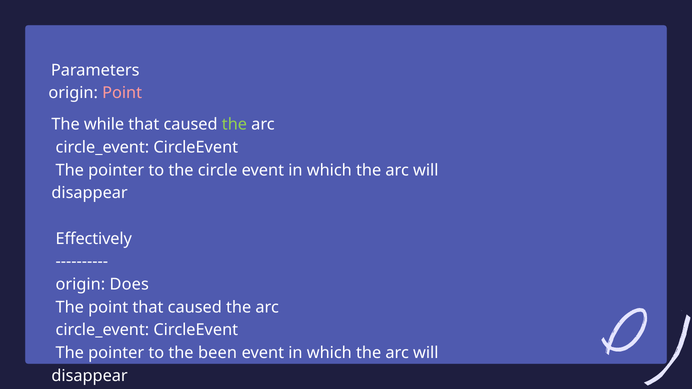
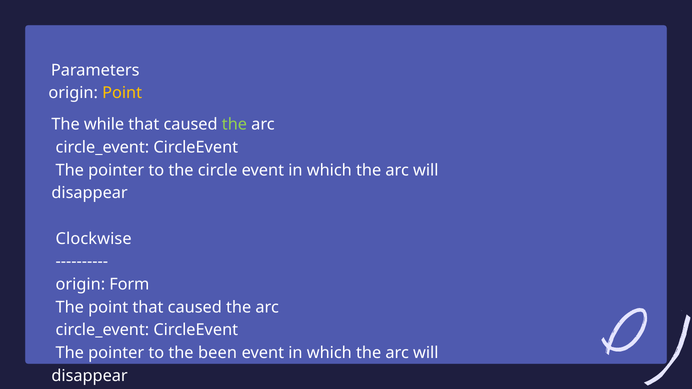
Point colour: pink -> yellow (122, 93)
Effectively: Effectively -> Clockwise (94, 239)
Does: Does -> Form (129, 285)
